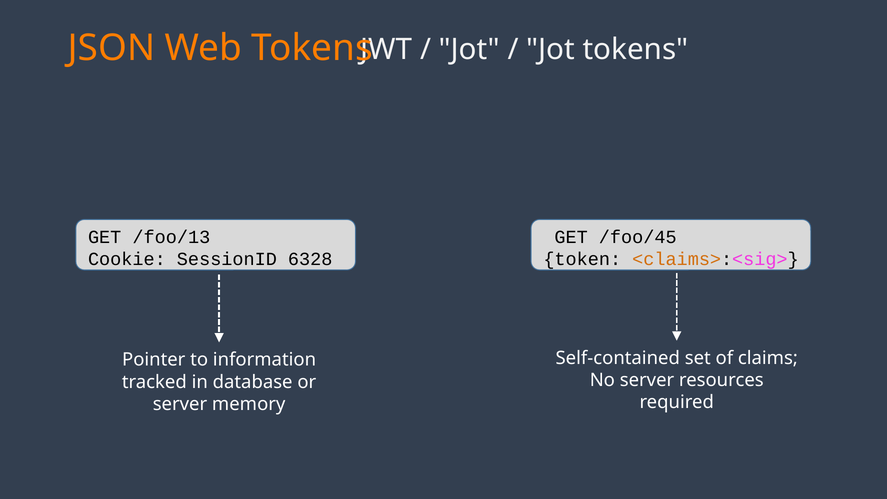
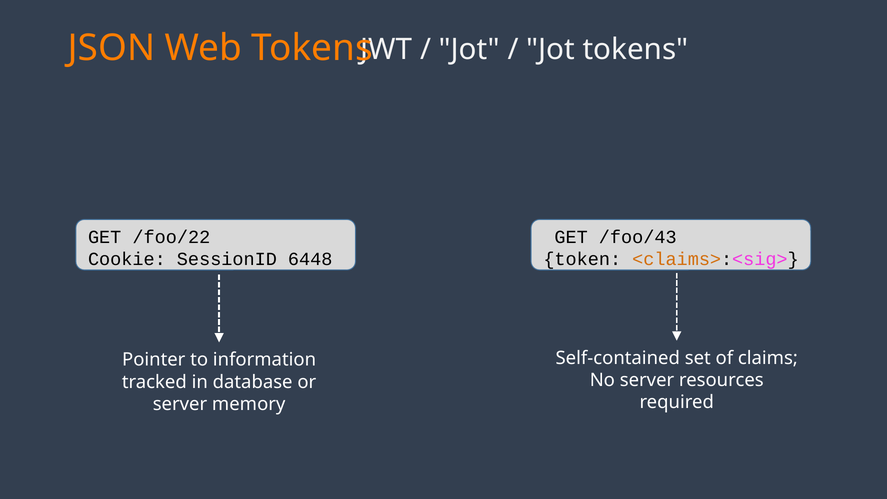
/foo/13: /foo/13 -> /foo/22 (171, 237)
/foo/45: /foo/45 -> /foo/43 (638, 237)
6328: 6328 -> 6448 (310, 259)
